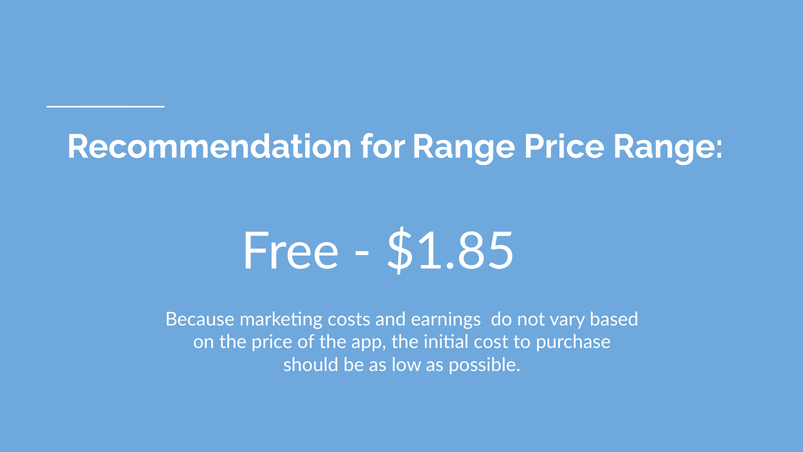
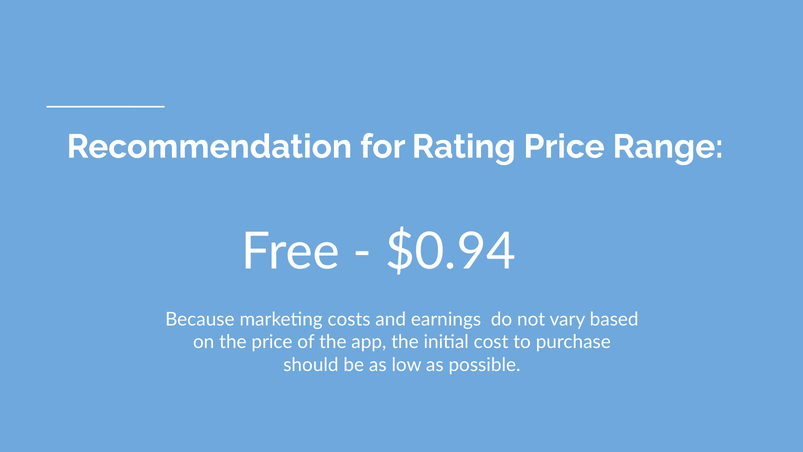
for Range: Range -> Rating (464, 147)
$1.85: $1.85 -> $0.94 (451, 252)
